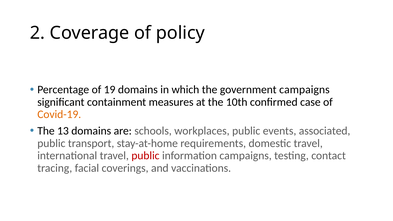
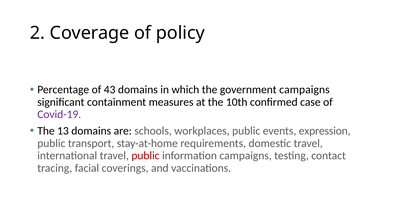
19: 19 -> 43 (110, 90)
Covid-19 colour: orange -> purple (59, 114)
associated: associated -> expression (325, 131)
